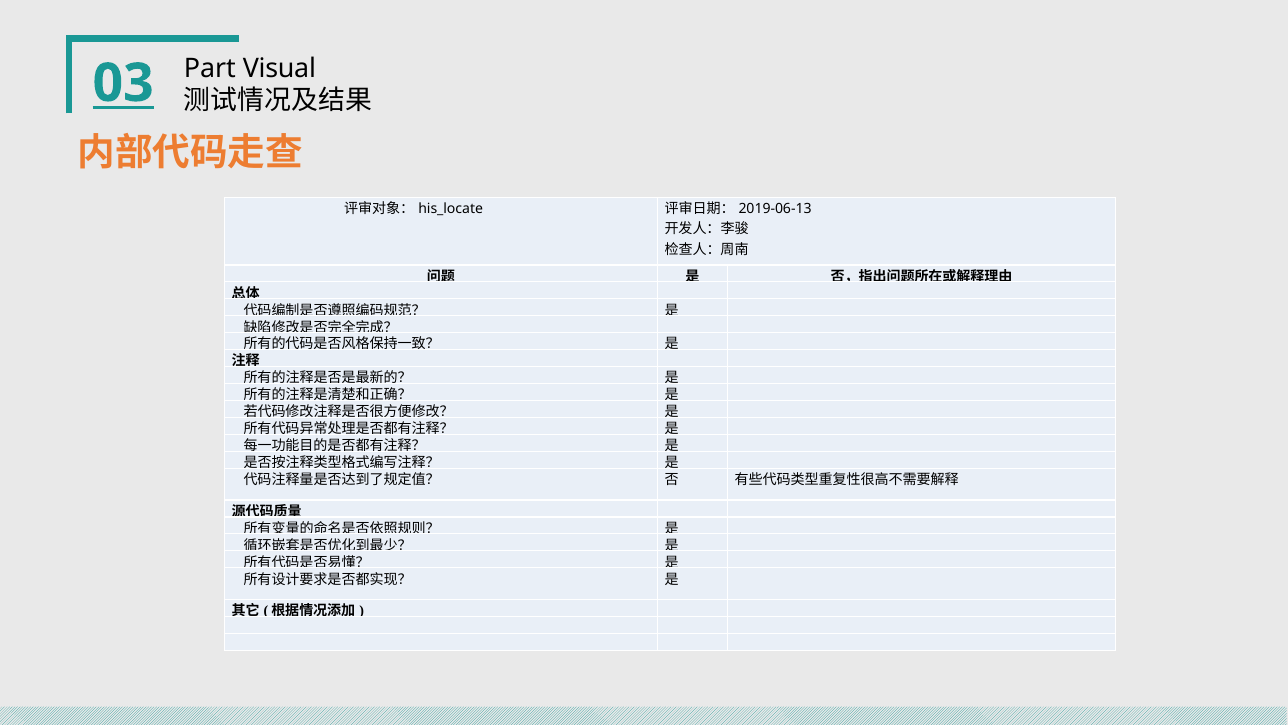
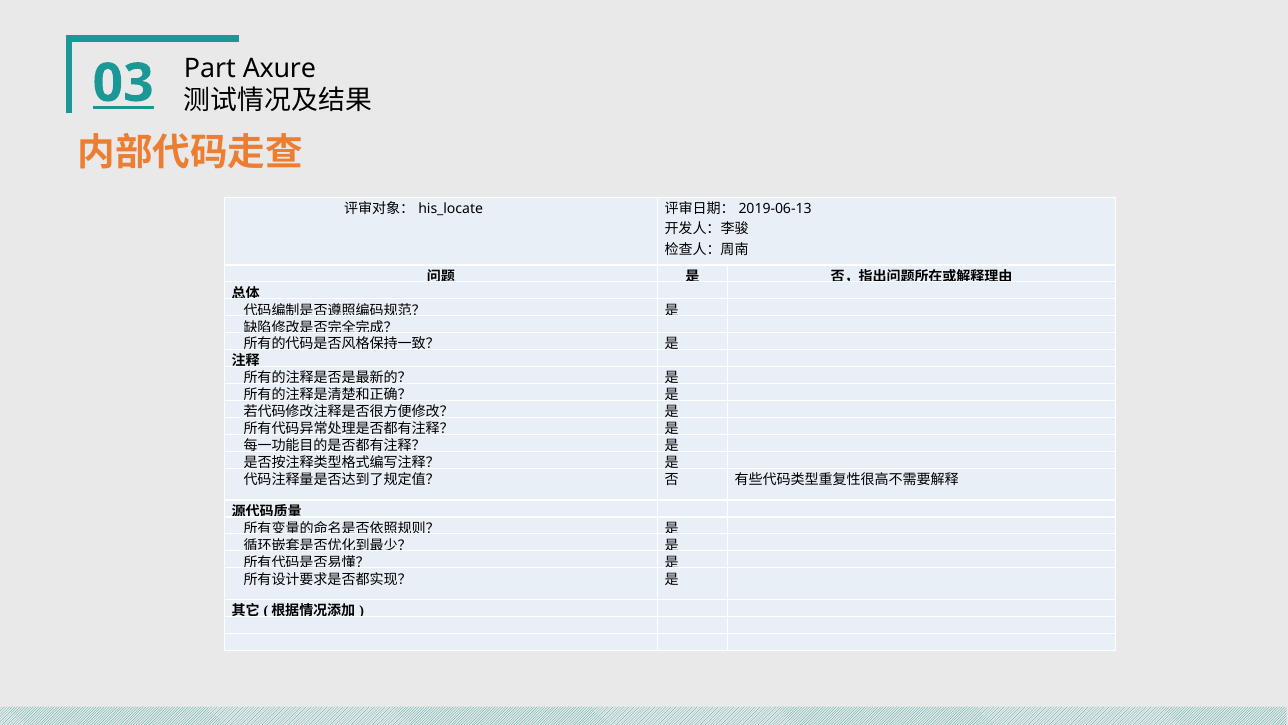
Visual: Visual -> Axure (279, 69)
